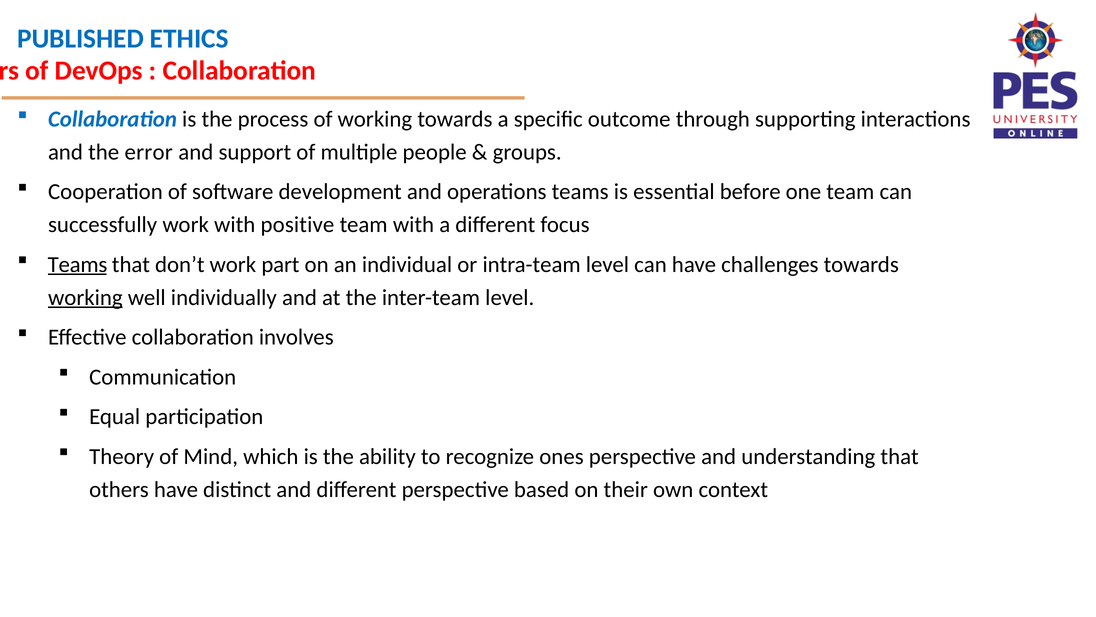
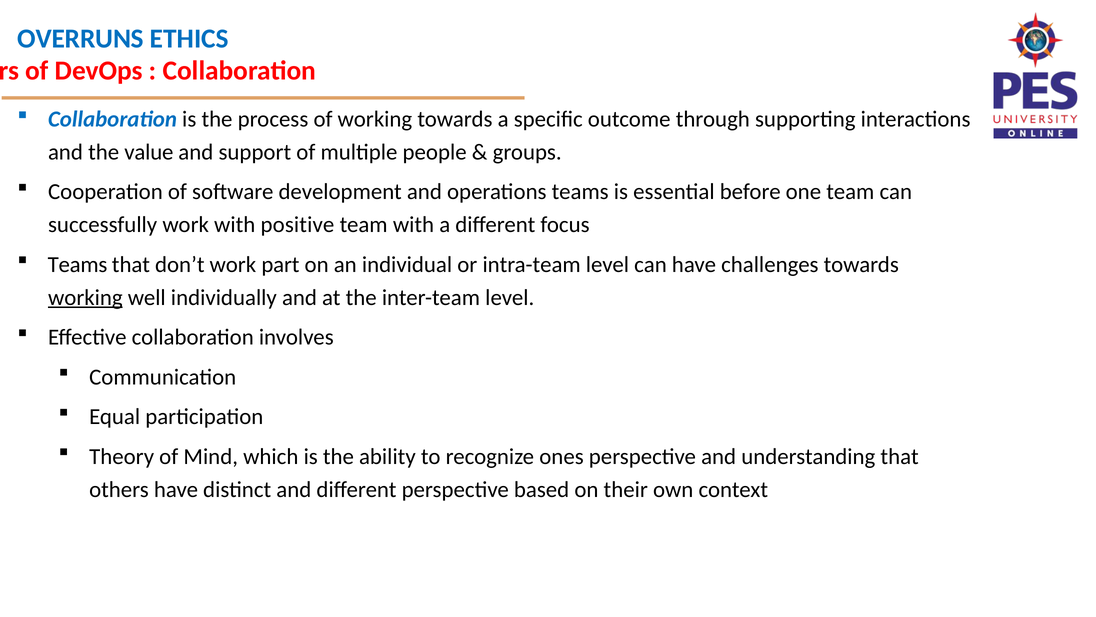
PUBLISHED: PUBLISHED -> OVERRUNS (81, 39)
error: error -> value (149, 152)
Teams underline: present -> none (77, 264)
